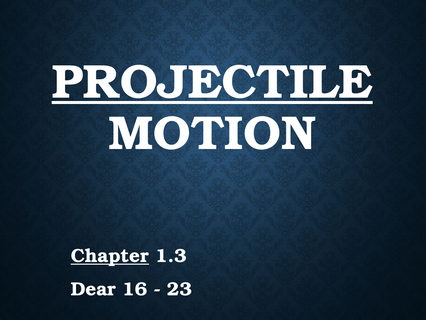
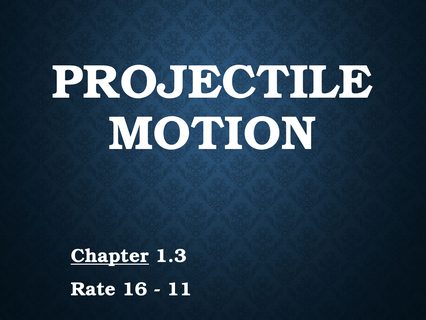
PROJECTILE underline: present -> none (212, 82)
Dear: Dear -> Rate (93, 289)
23: 23 -> 11 (179, 289)
